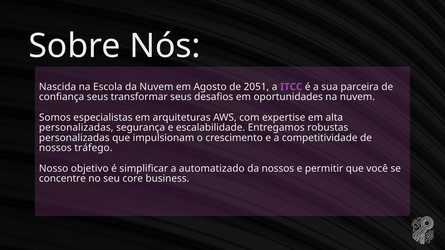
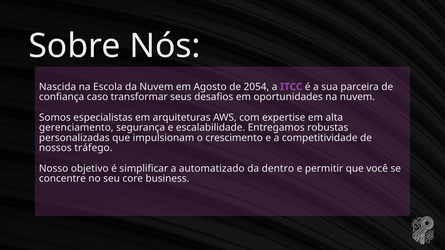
2051: 2051 -> 2054 (256, 87)
confiança seus: seus -> caso (97, 97)
personalizadas: personalizadas -> gerenciamento (76, 128)
da nossos: nossos -> dentro (278, 169)
